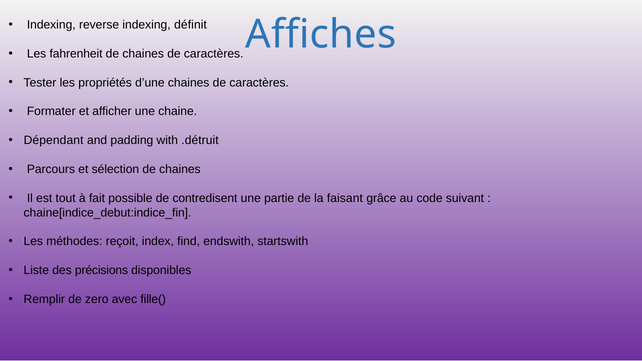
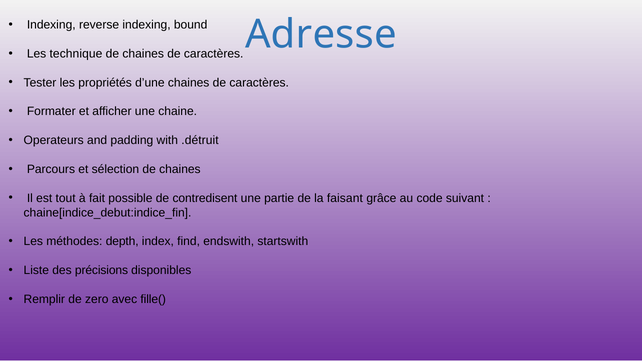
définit: définit -> bound (191, 25)
Affiches: Affiches -> Adresse (321, 35)
fahrenheit: fahrenheit -> technique (76, 54)
Dépendant: Dépendant -> Operateurs (54, 140)
reçoit: reçoit -> depth (122, 241)
